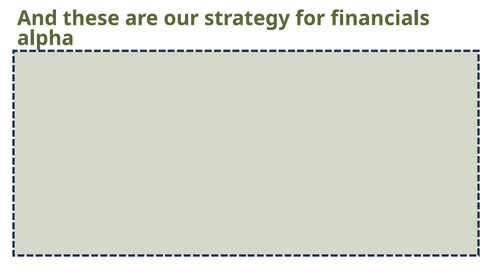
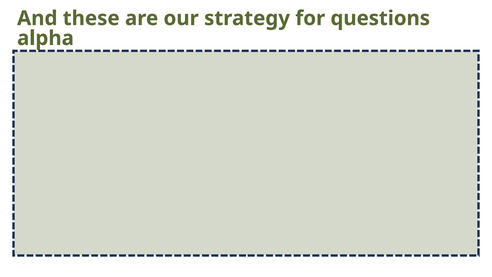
financials: financials -> questions (380, 18)
